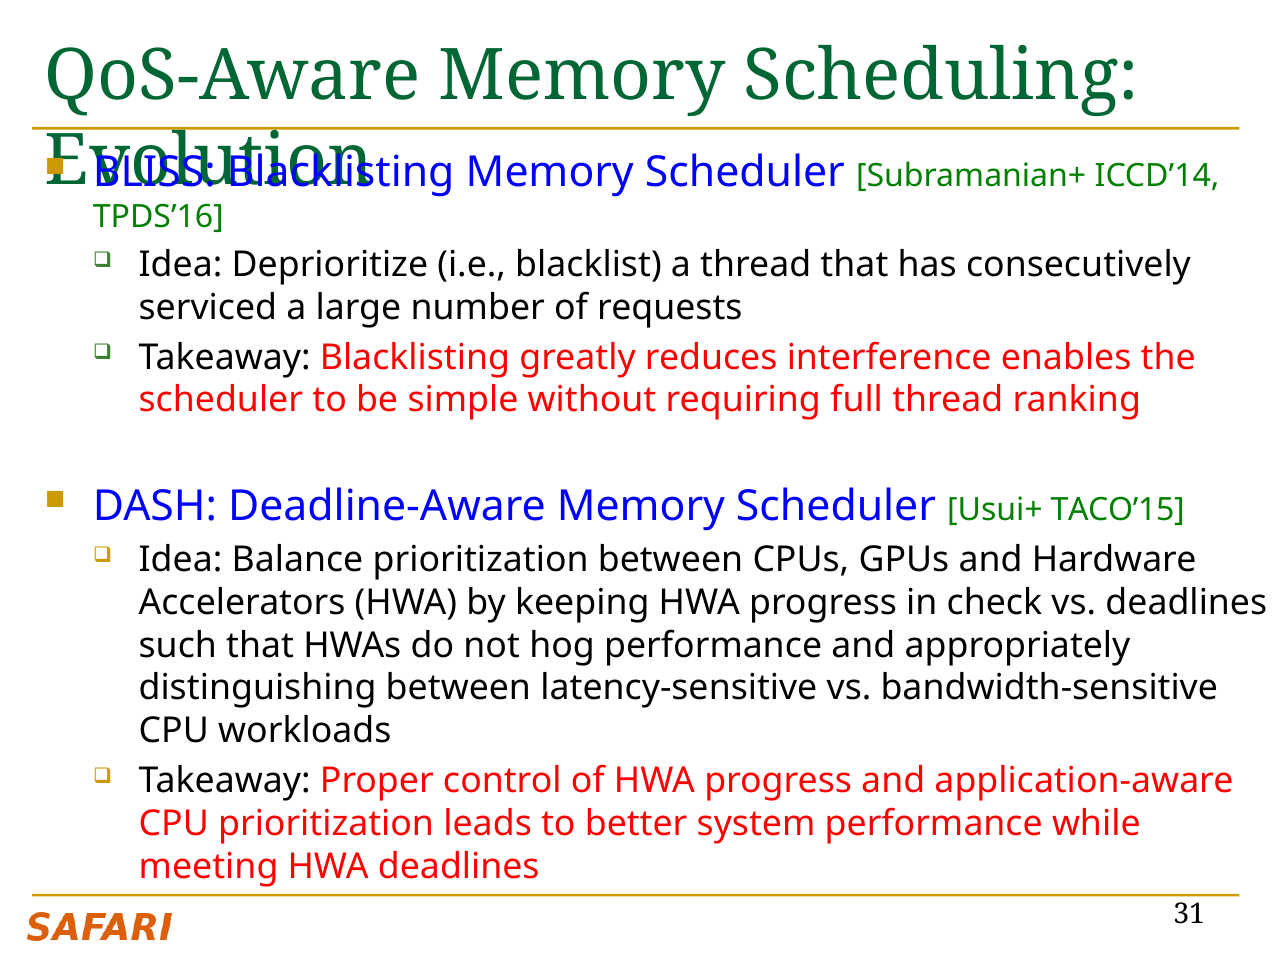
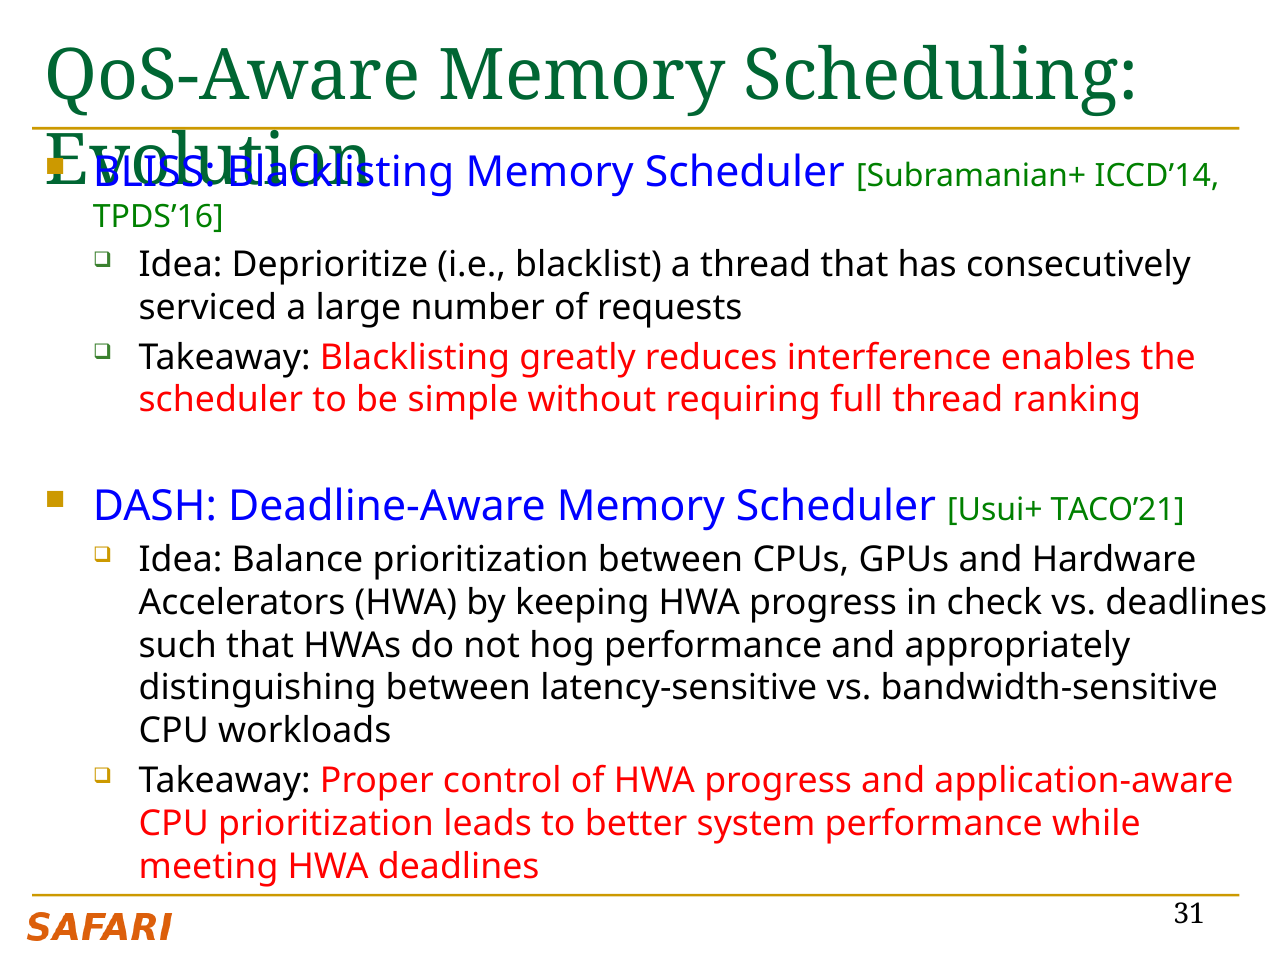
TACO’15: TACO’15 -> TACO’21 (1118, 509)
